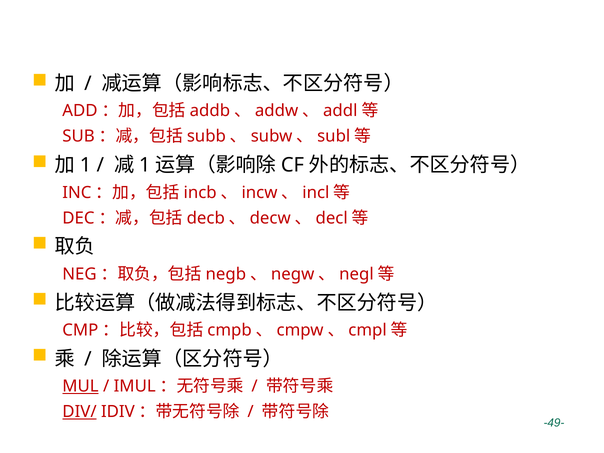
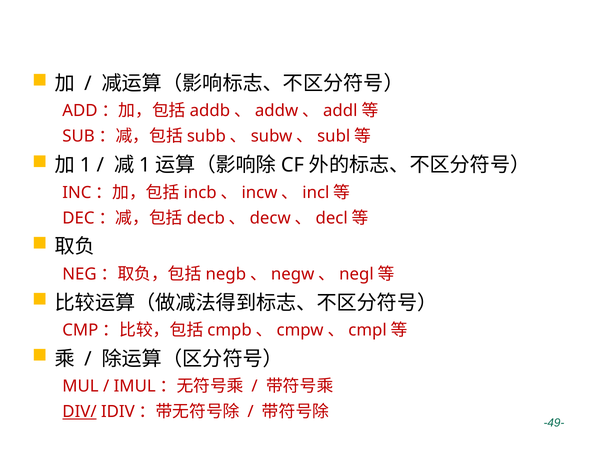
MUL underline: present -> none (81, 386)
